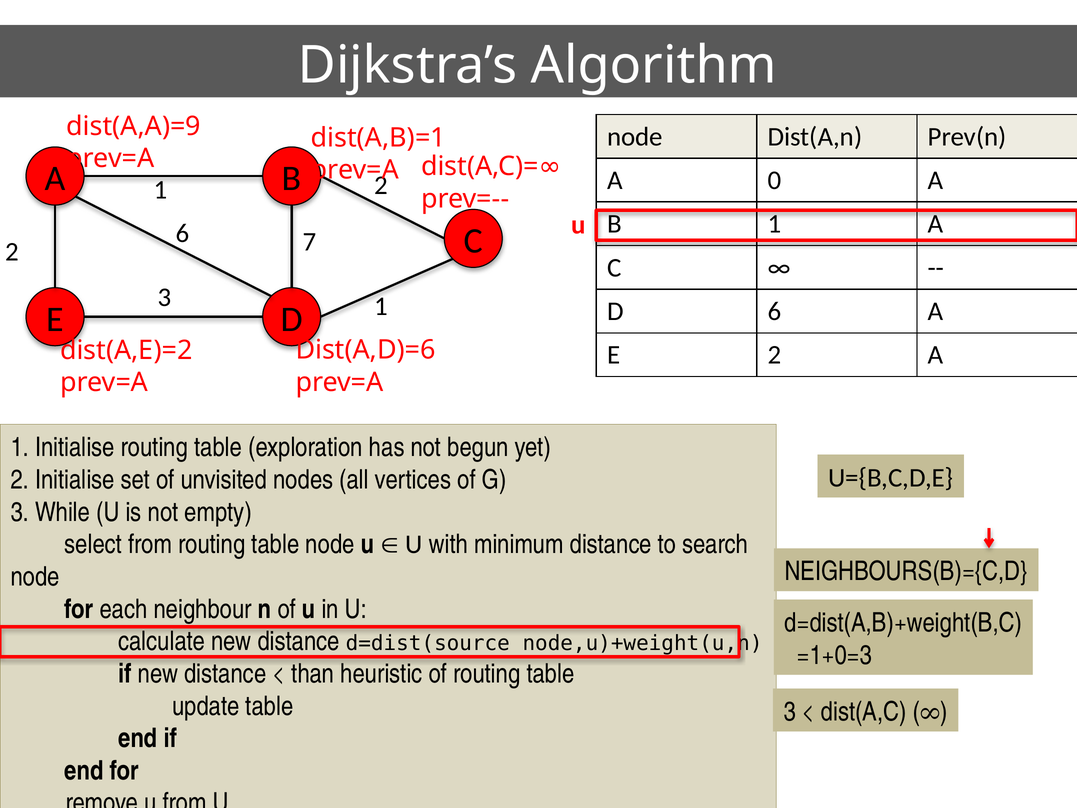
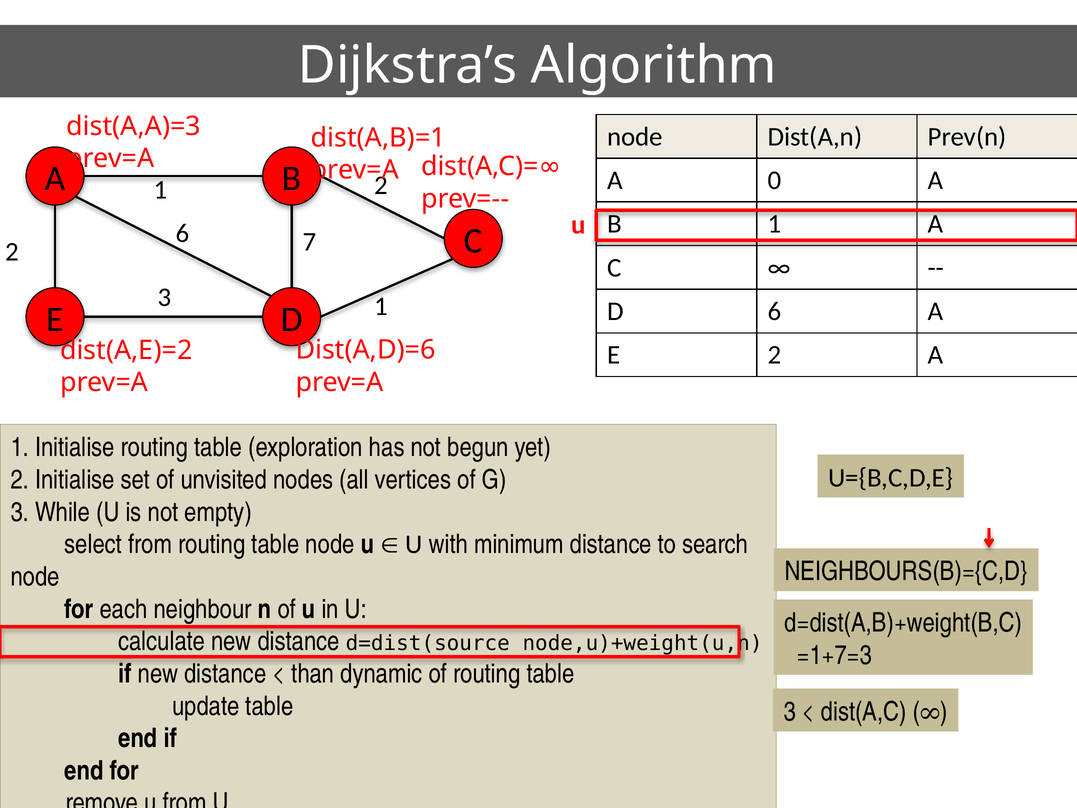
dist(A,A)=9: dist(A,A)=9 -> dist(A,A)=3 (134, 126)
=1+0=3: =1+0=3 -> =1+7=3 (834, 655)
heuristic: heuristic -> dynamic (381, 674)
